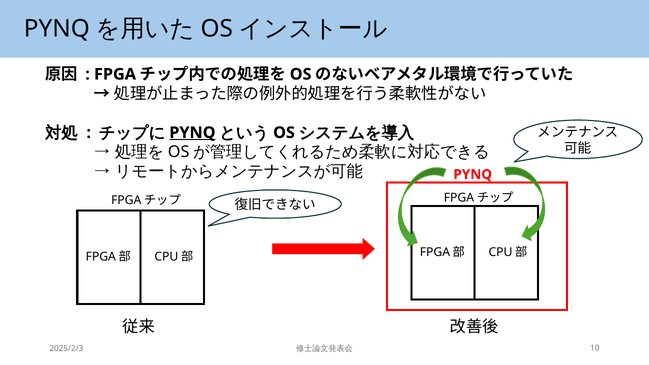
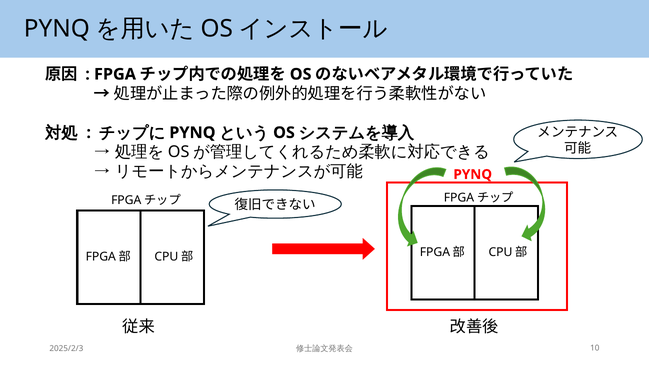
PYNQ underline: present -> none (192, 133)
